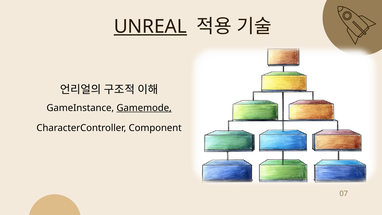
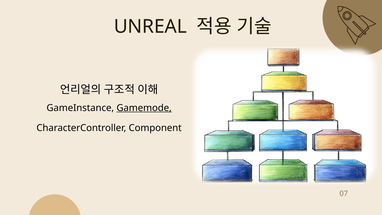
UNREAL underline: present -> none (150, 27)
